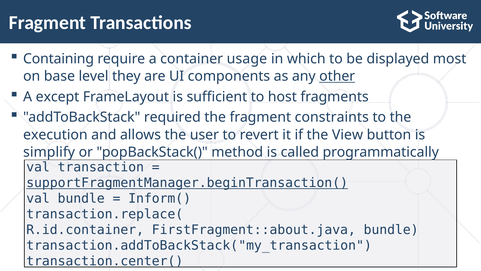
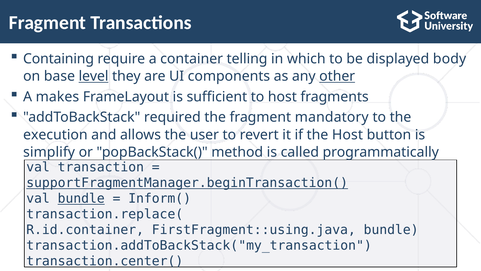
usage: usage -> telling (247, 59)
most: most -> body (450, 59)
level underline: none -> present (94, 76)
except: except -> makes (57, 97)
constraints: constraints -> mandatory (332, 117)
the View: View -> Host (347, 135)
bundle underline: none -> present (81, 198)
FirstFragment::about.java: FirstFragment::about.java -> FirstFragment::using.java (254, 230)
